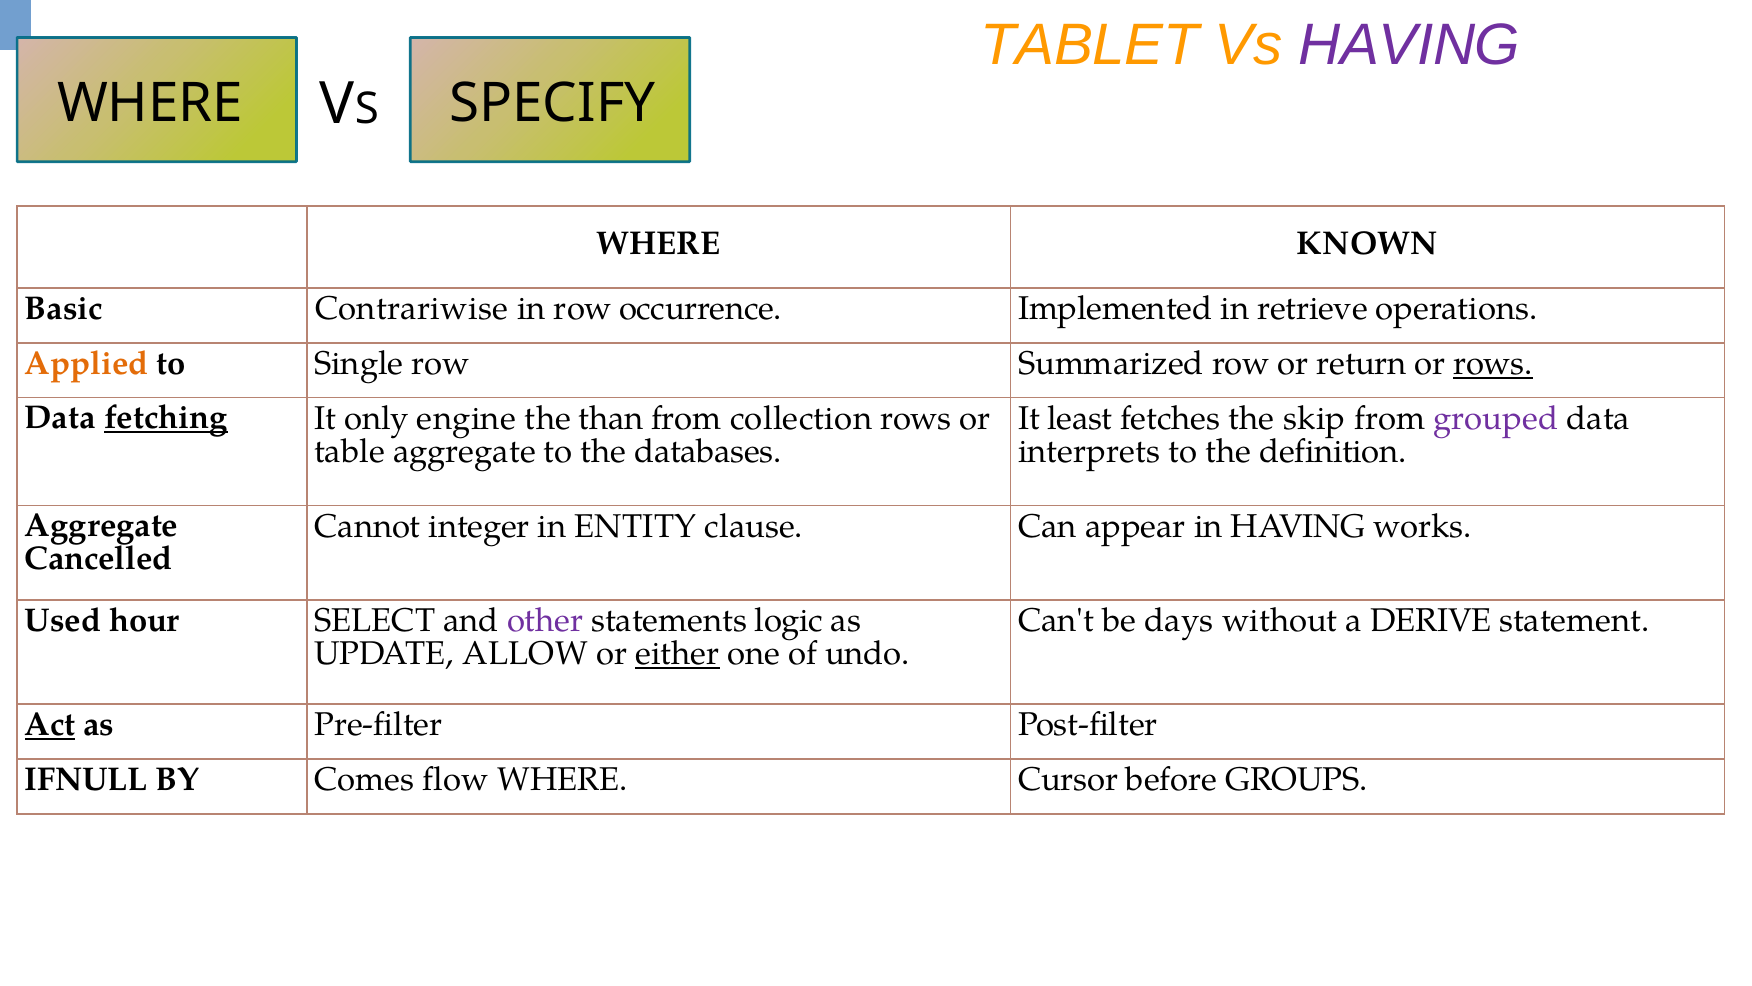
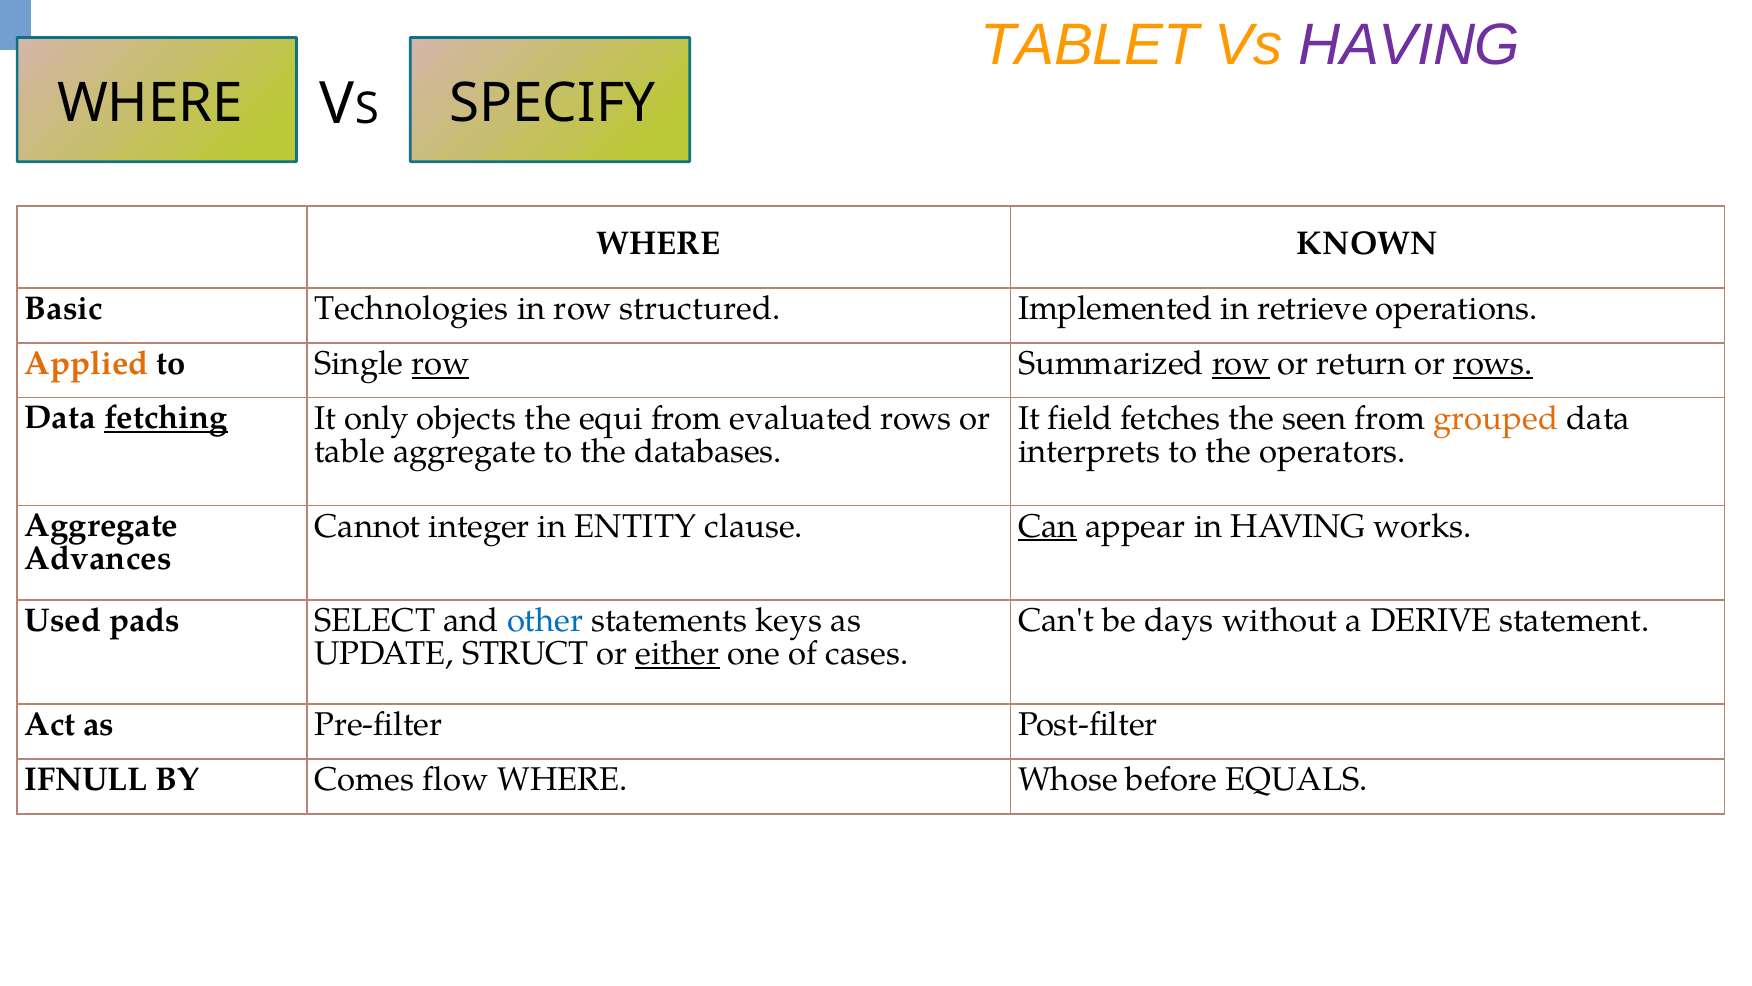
Contrariwise: Contrariwise -> Technologies (412, 308)
occurrence: occurrence -> structured (700, 308)
row underline: none -> present (441, 363)
row underline: none -> present (1241, 363)
engine: engine -> objects (467, 418)
than: than -> equi (611, 418)
collection: collection -> evaluated (801, 418)
least: least -> field (1080, 418)
skip: skip -> seen (1315, 418)
grouped colour: purple -> orange (1496, 418)
definition: definition -> operators (1333, 451)
Can underline: none -> present (1047, 526)
Cancelled: Cancelled -> Advances (98, 558)
hour: hour -> pads (145, 620)
other colour: purple -> blue (545, 620)
logic: logic -> keys (789, 620)
ALLOW: ALLOW -> STRUCT (525, 653)
undo: undo -> cases (867, 653)
Act underline: present -> none (50, 724)
Cursor: Cursor -> Whose (1068, 779)
GROUPS: GROUPS -> EQUALS (1296, 779)
